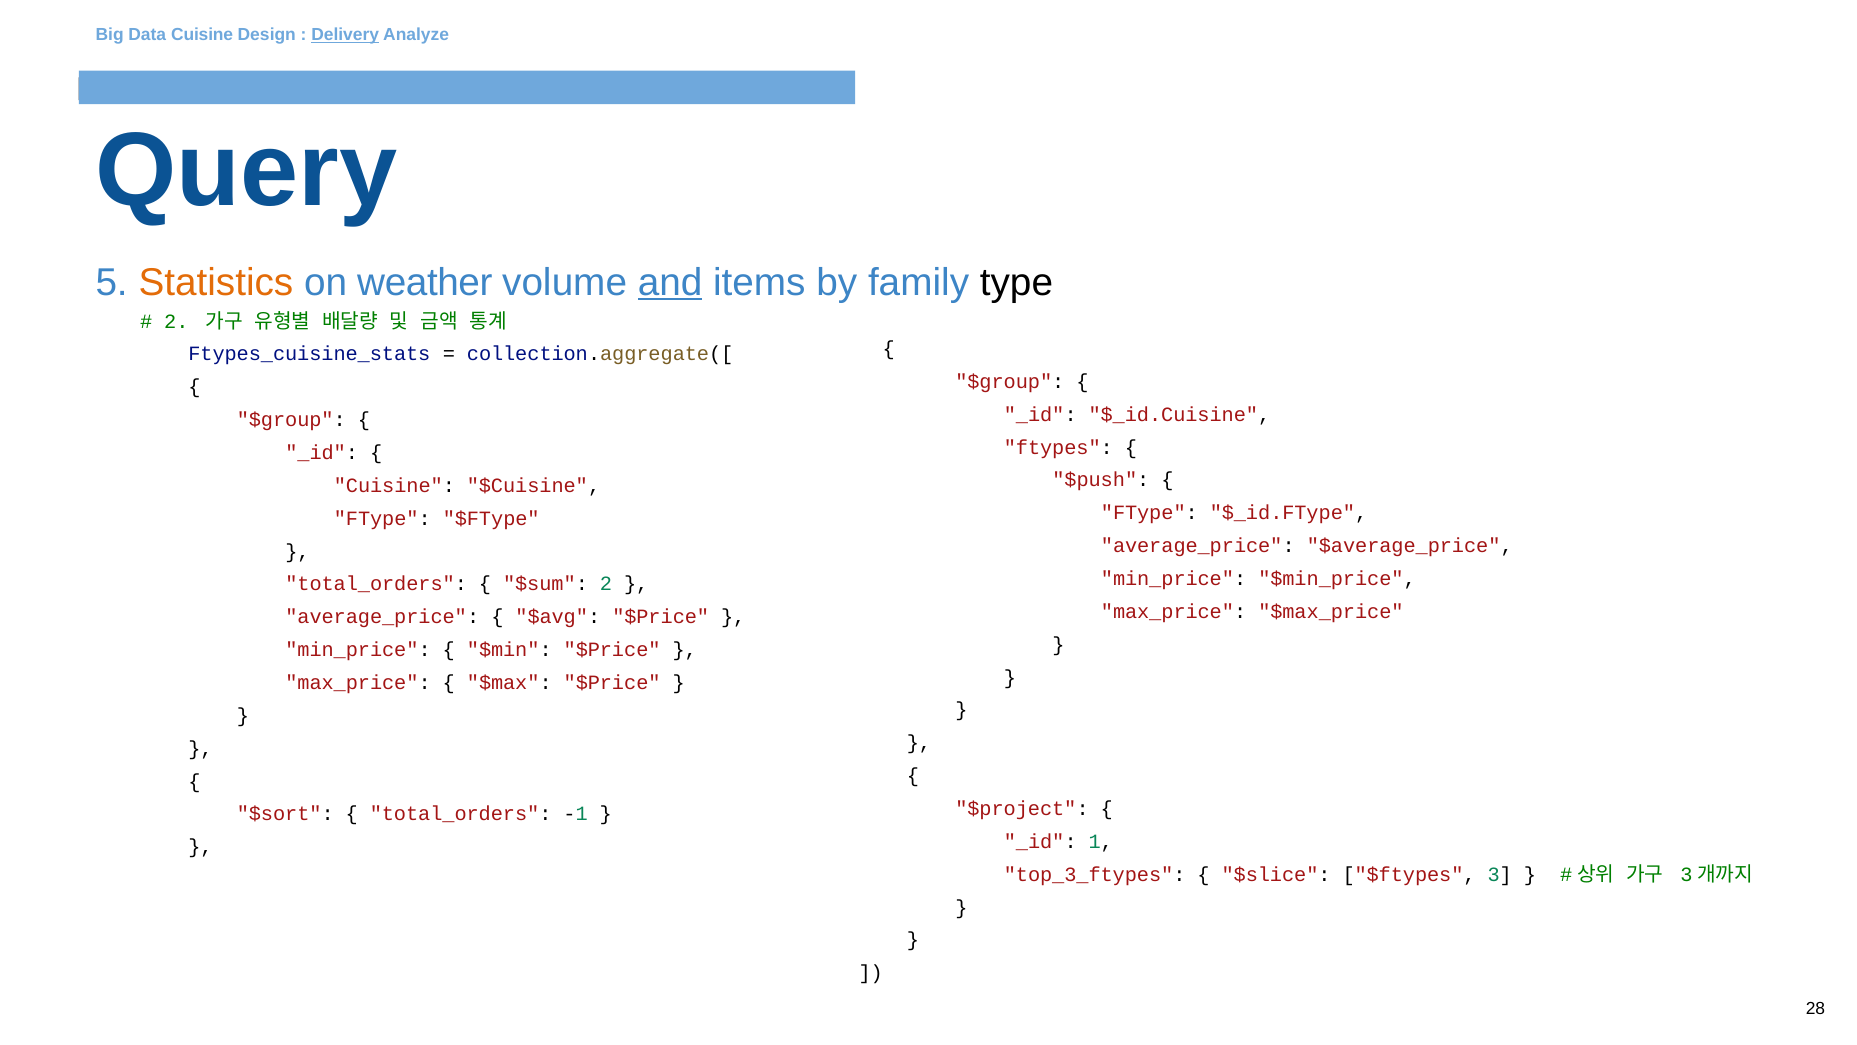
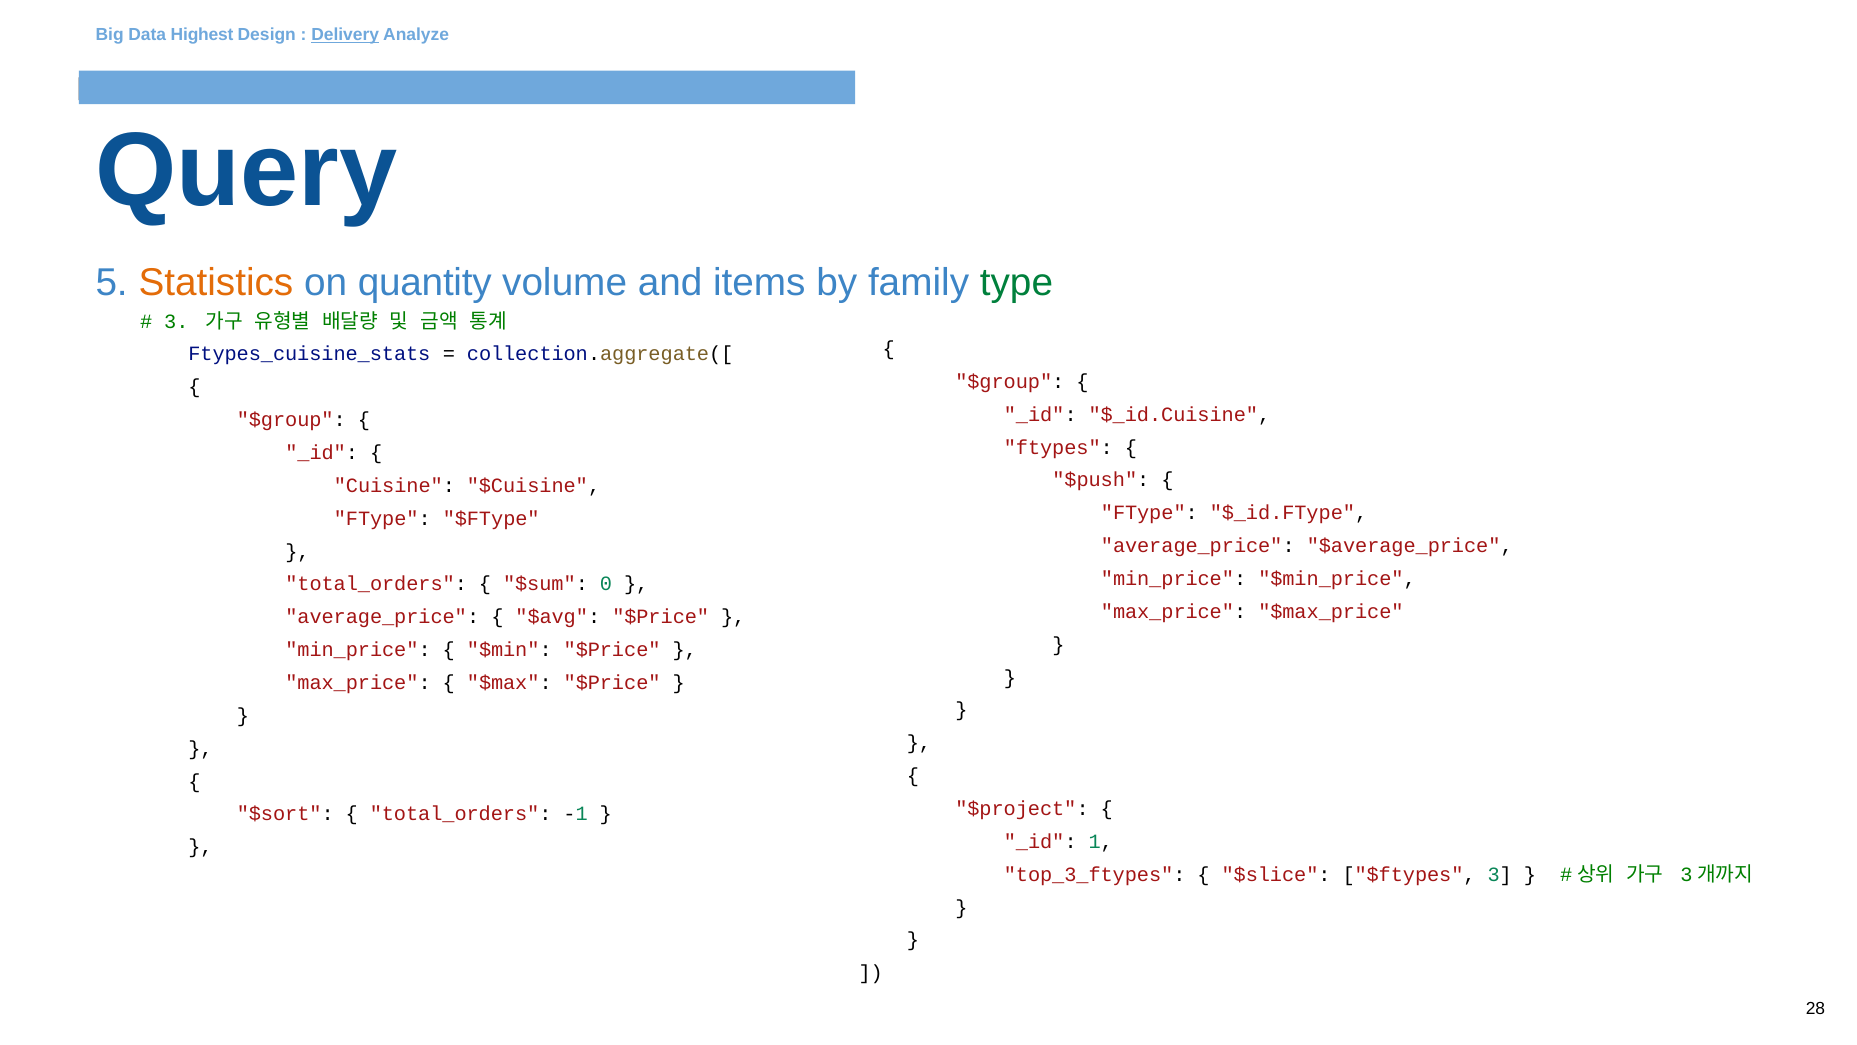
Data Cuisine: Cuisine -> Highest (202, 35)
weather: weather -> quantity (425, 282)
and underline: present -> none (670, 282)
type colour: black -> green (1016, 282)
2: 2 -> 3 (176, 321)
$sum 2: 2 -> 0 (606, 584)
